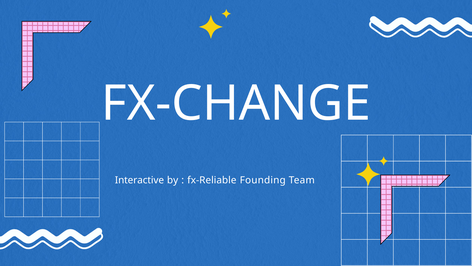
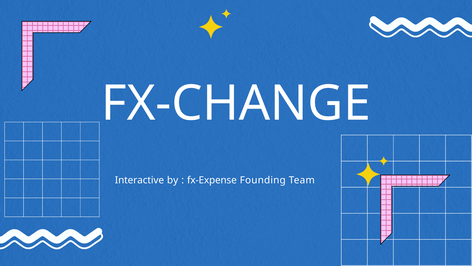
fx-Reliable: fx-Reliable -> fx-Expense (212, 180)
